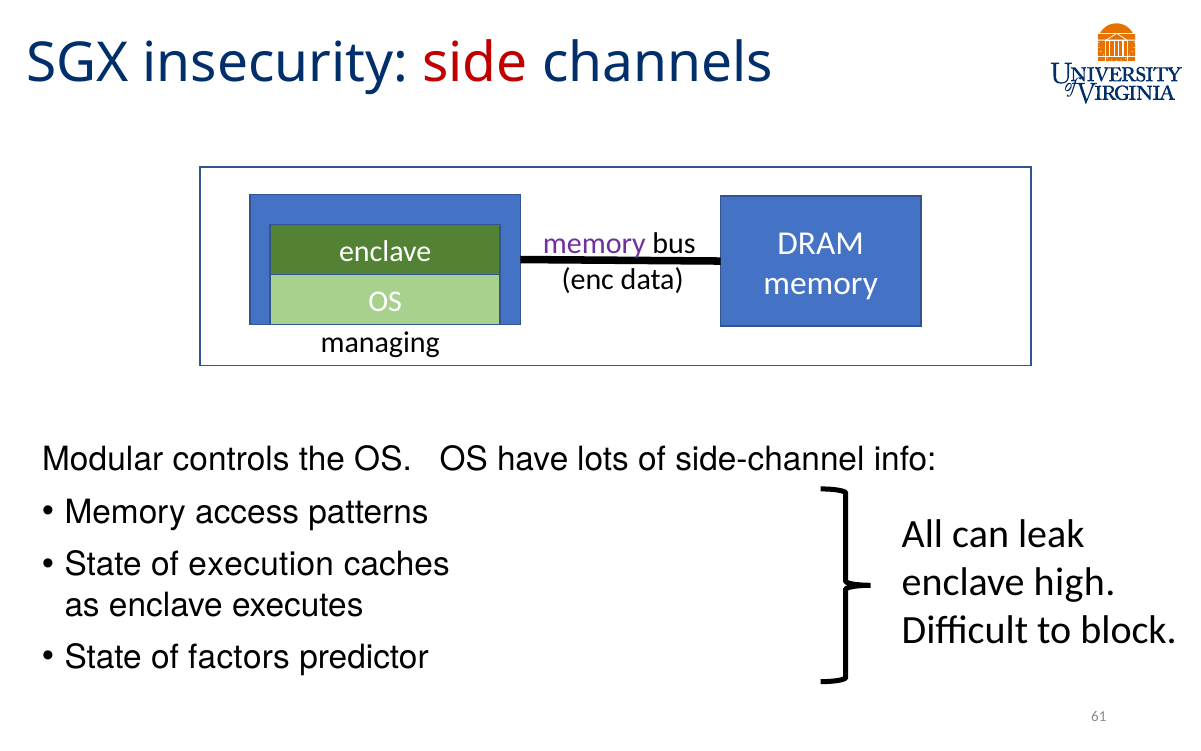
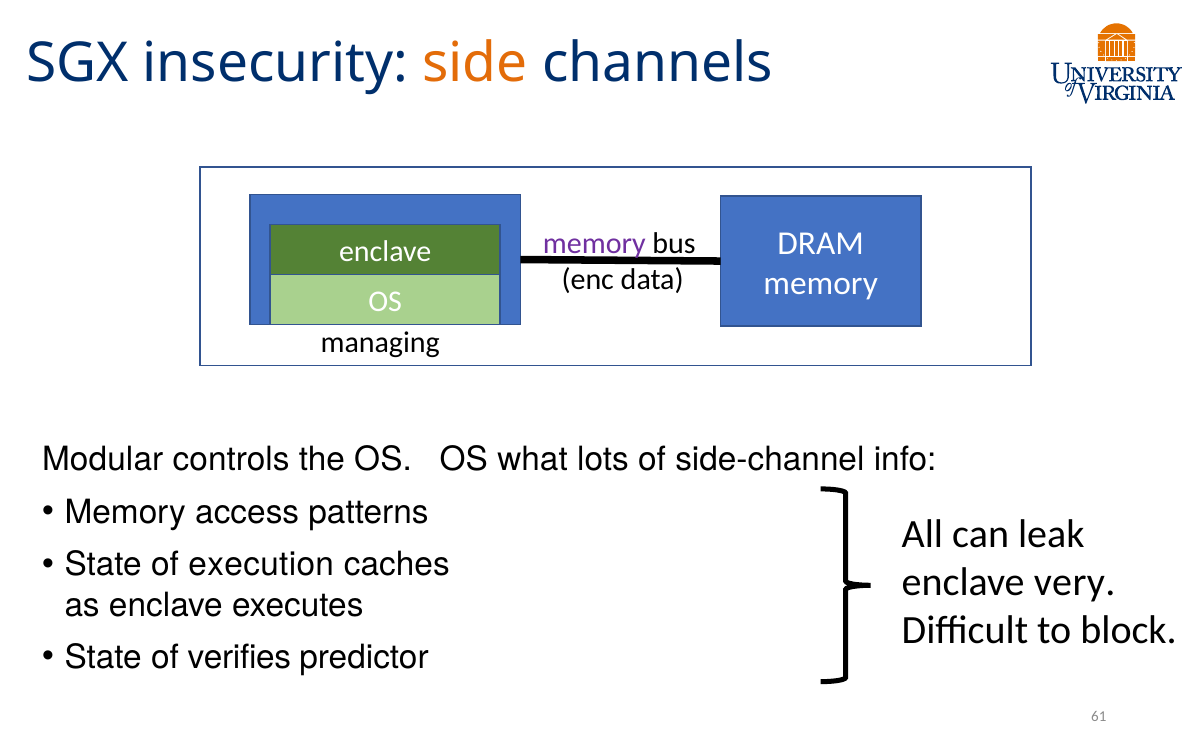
side colour: red -> orange (475, 63)
have: have -> what (533, 460)
high: high -> very (1075, 582)
factors: factors -> verifies (239, 657)
